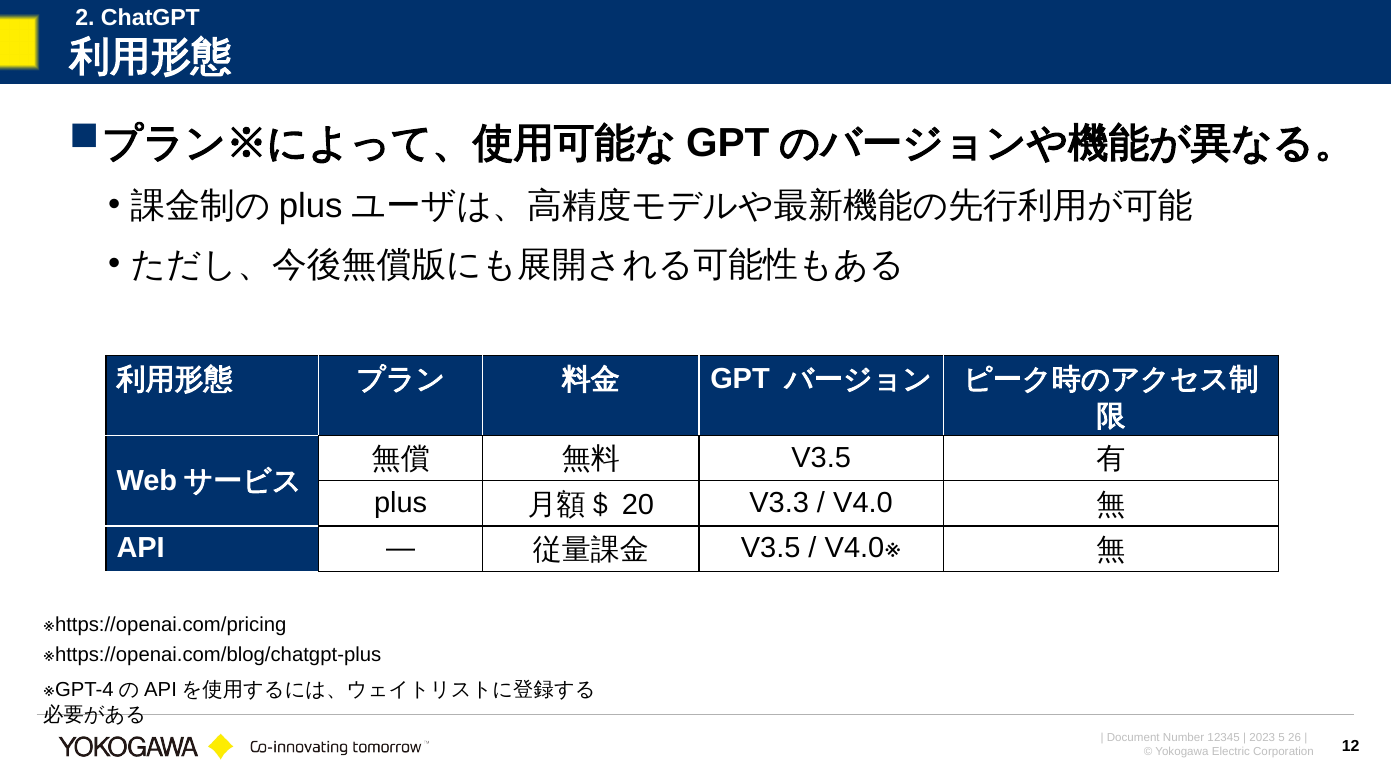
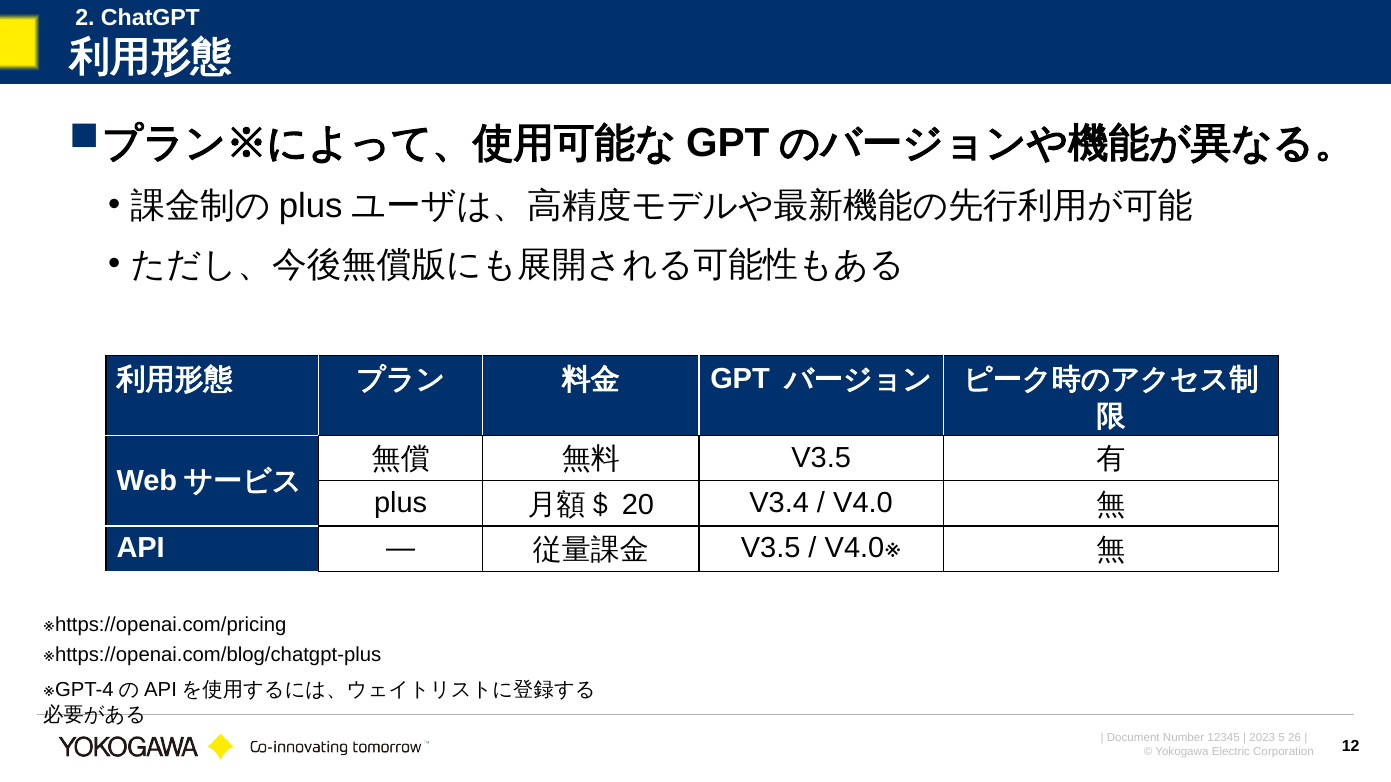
V3.3: V3.3 -> V3.4 (779, 503)
